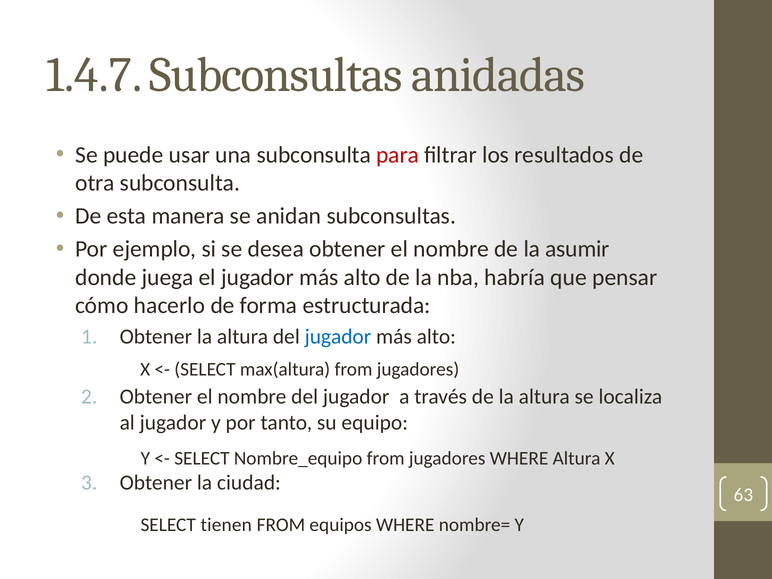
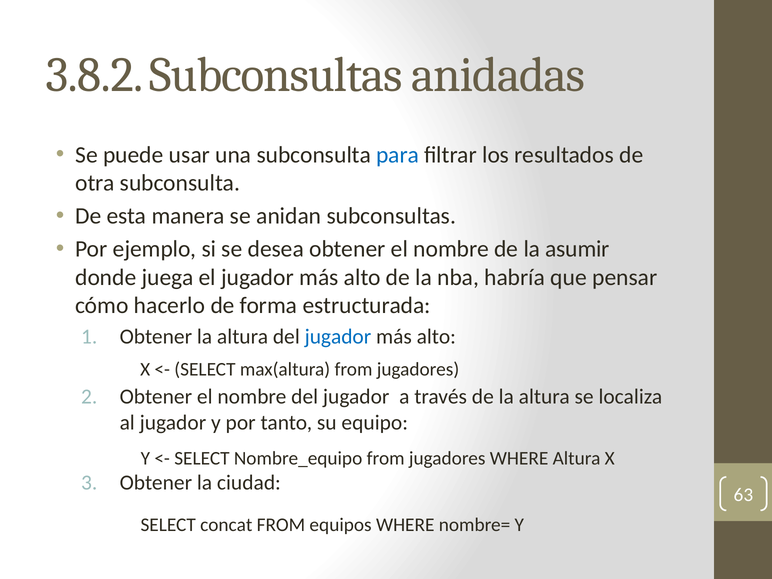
1.4.7: 1.4.7 -> 3.8.2 (95, 75)
para colour: red -> blue (397, 155)
tienen: tienen -> concat (226, 525)
